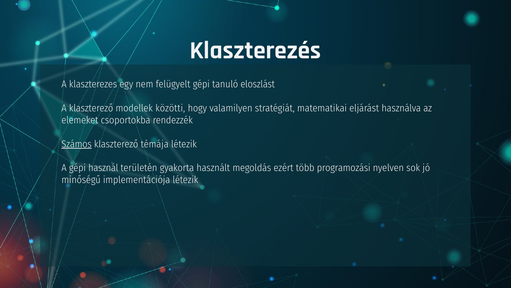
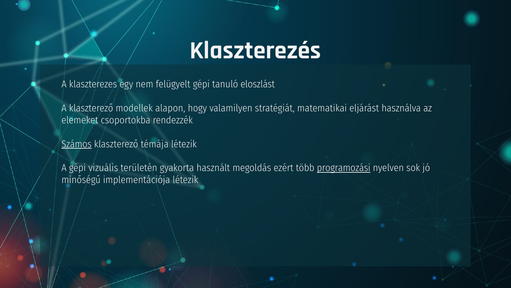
közötti: közötti -> alapon (170, 108)
használ: használ -> vizuális (103, 168)
programozási underline: none -> present (344, 168)
